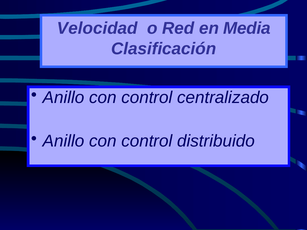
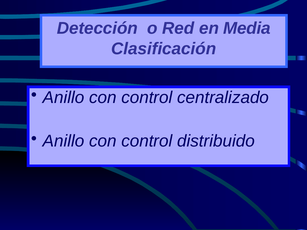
Velocidad: Velocidad -> Detección (97, 28)
